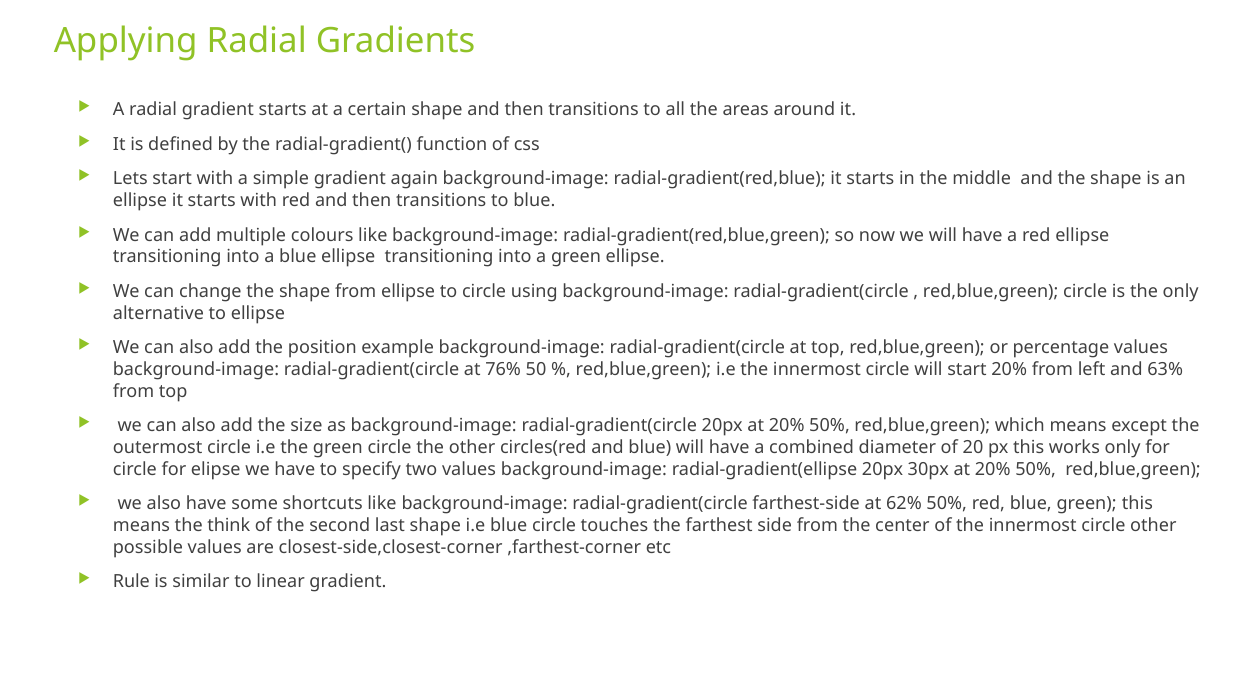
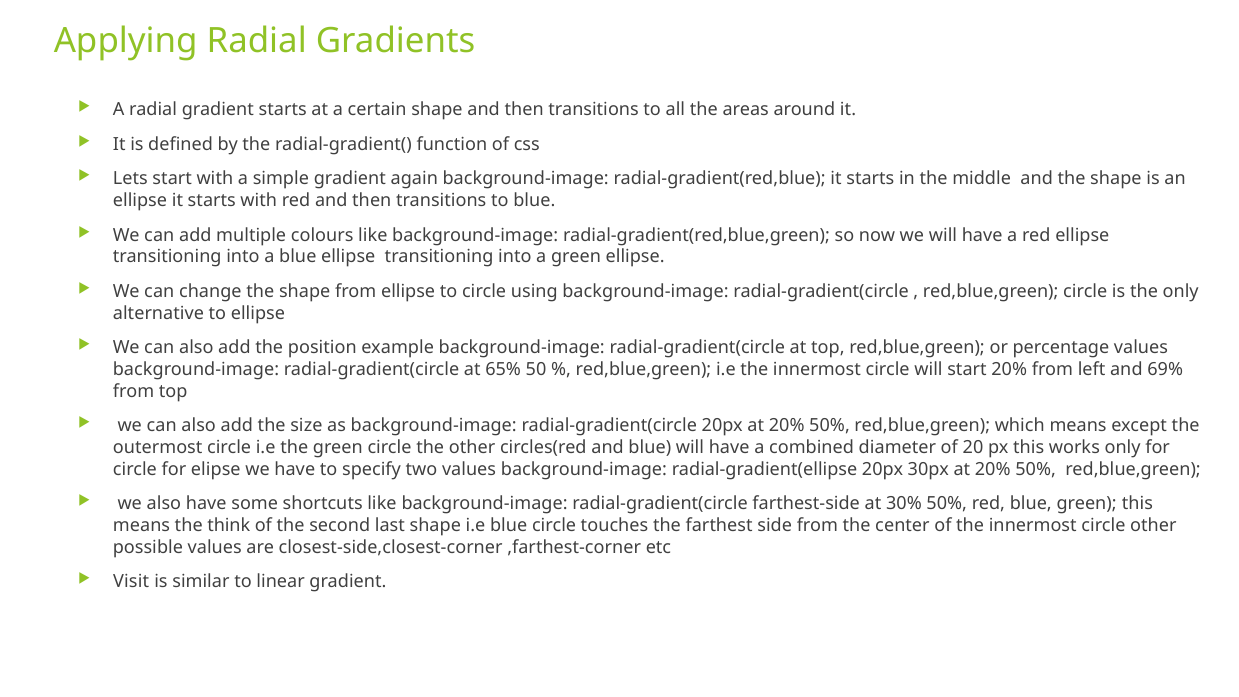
76%: 76% -> 65% (503, 370)
63%: 63% -> 69% (1165, 370)
62%: 62% -> 30% (904, 504)
Rule: Rule -> Visit (131, 582)
